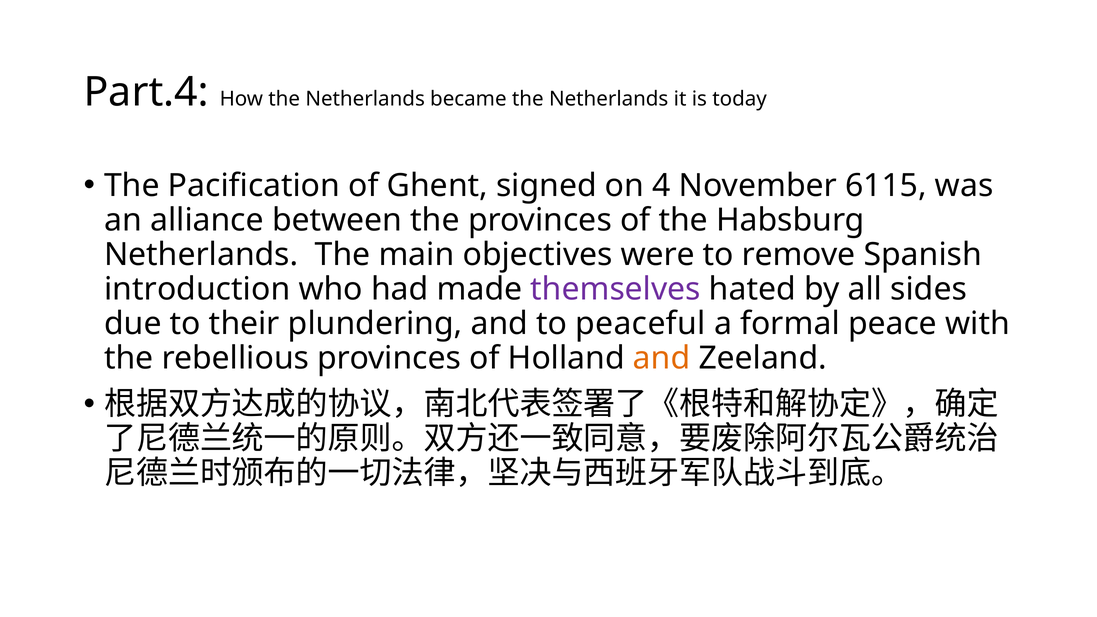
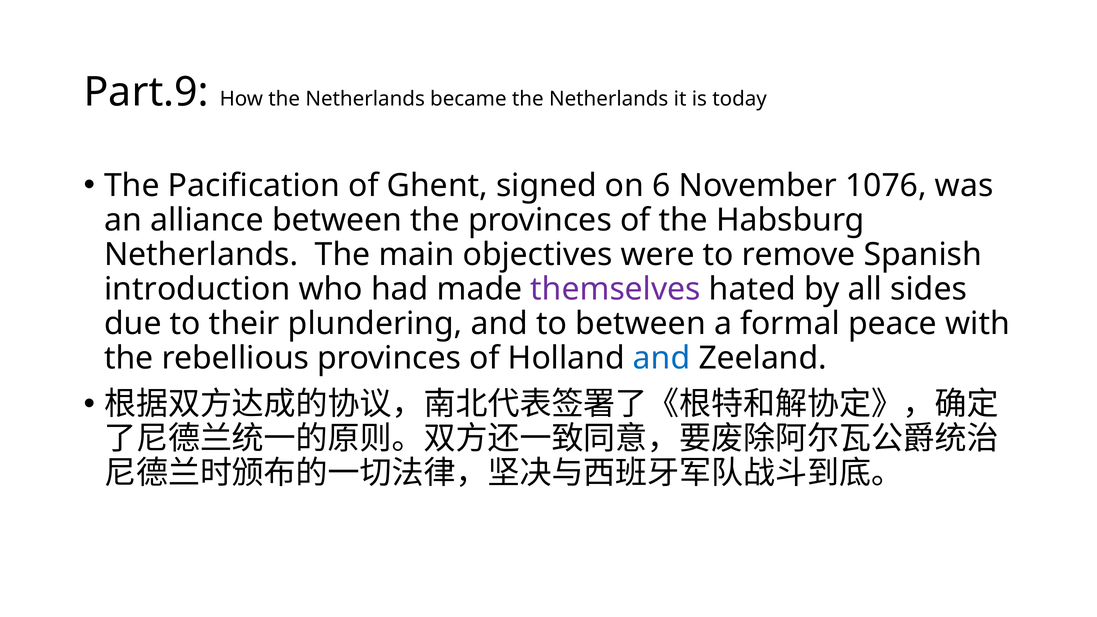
Part.4: Part.4 -> Part.9 (146, 92)
4: 4 -> 6 (662, 185)
6115: 6115 -> 1076 (886, 185)
to peaceful: peaceful -> between (641, 324)
and colour: orange -> blue (662, 358)
